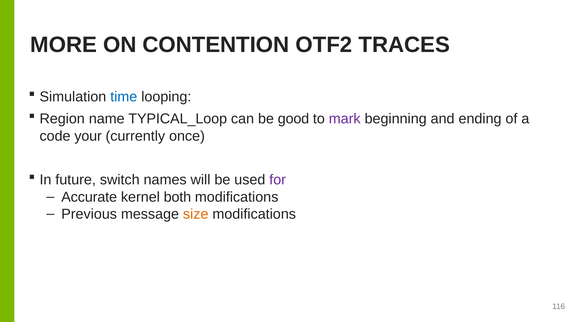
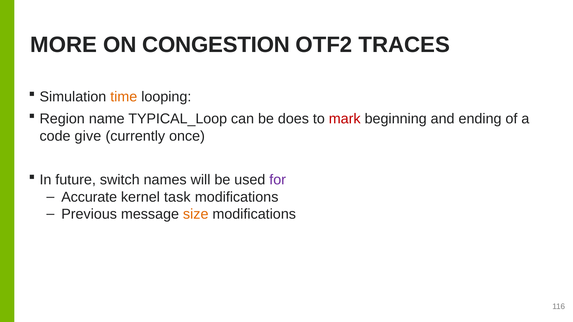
CONTENTION: CONTENTION -> CONGESTION (216, 45)
time colour: blue -> orange (124, 97)
good: good -> does (293, 119)
mark colour: purple -> red (345, 119)
your: your -> give (88, 136)
both: both -> task (177, 197)
